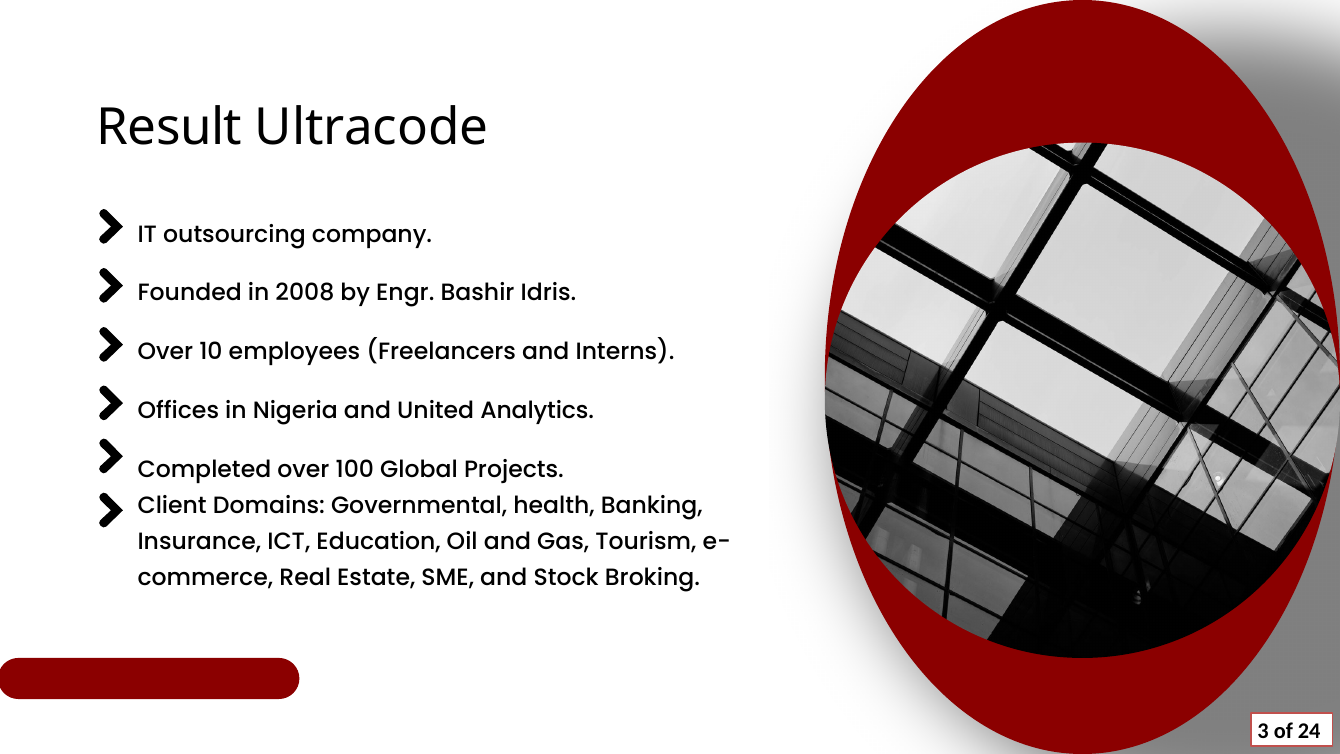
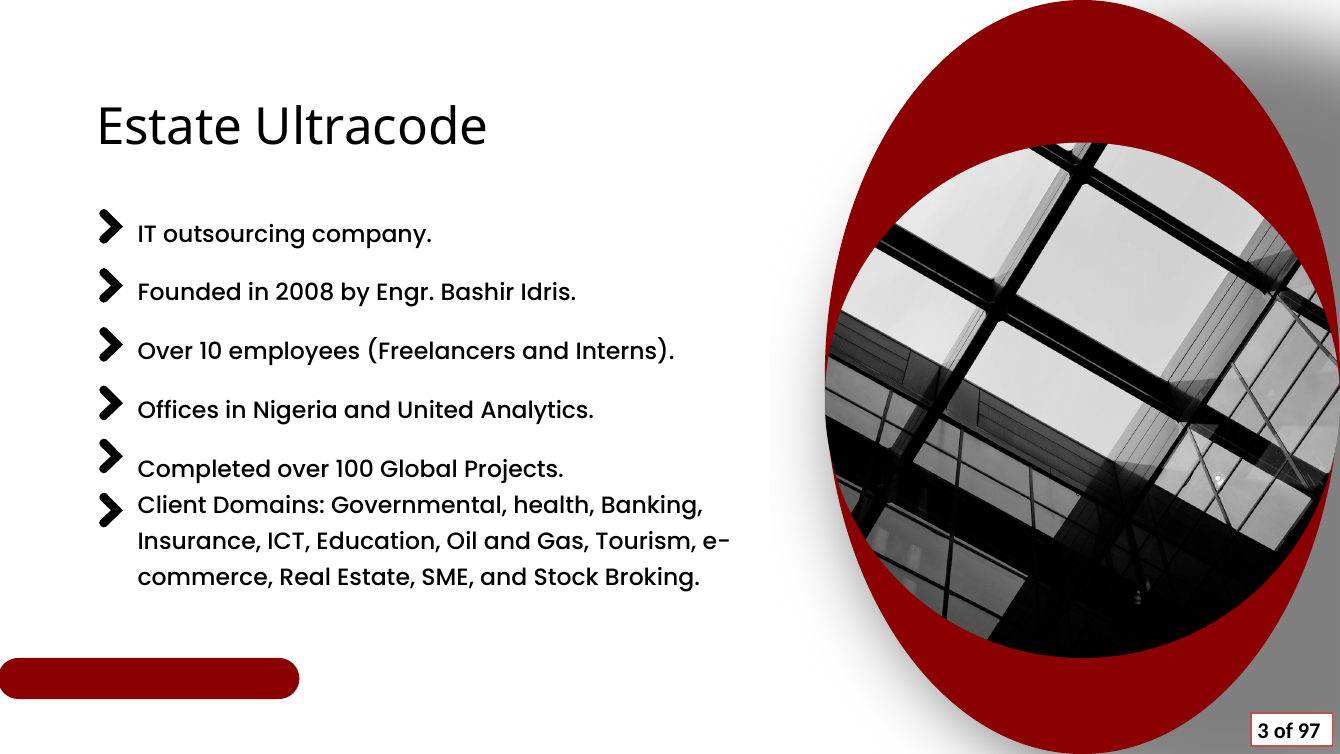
Result: Result -> Estate (169, 128)
24: 24 -> 97 (1309, 731)
